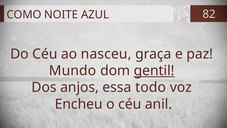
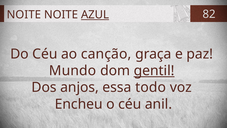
COMO: COMO -> NOITE (24, 15)
AZUL underline: none -> present (95, 15)
nasceu: nasceu -> canção (106, 54)
